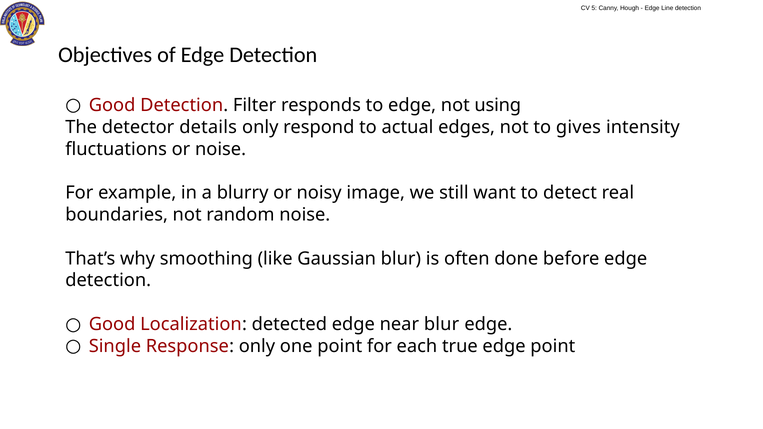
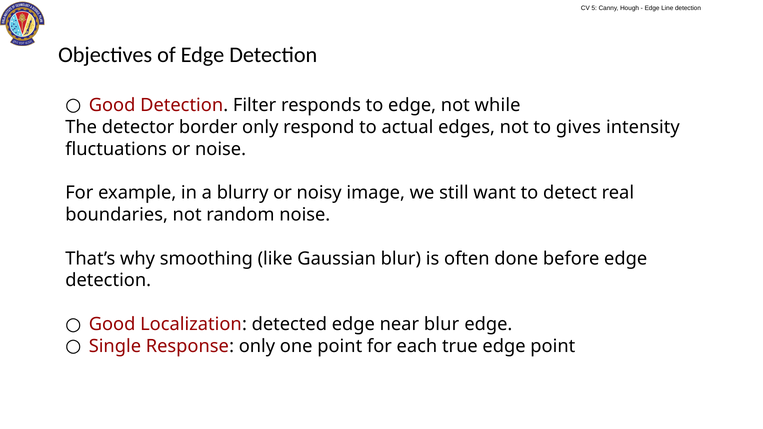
using: using -> while (498, 105)
details: details -> border (208, 127)
